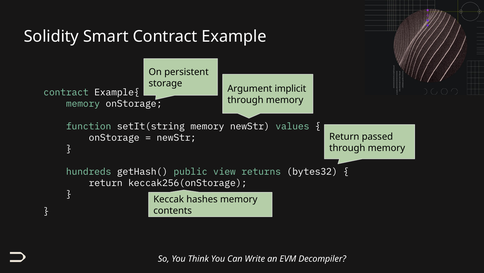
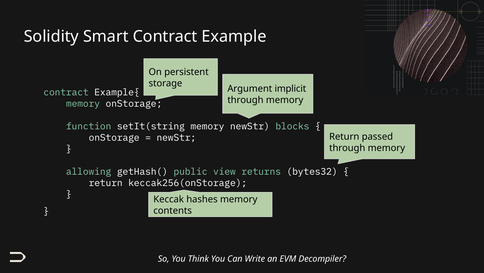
values: values -> blocks (292, 126)
hundreds: hundreds -> allowing (89, 171)
